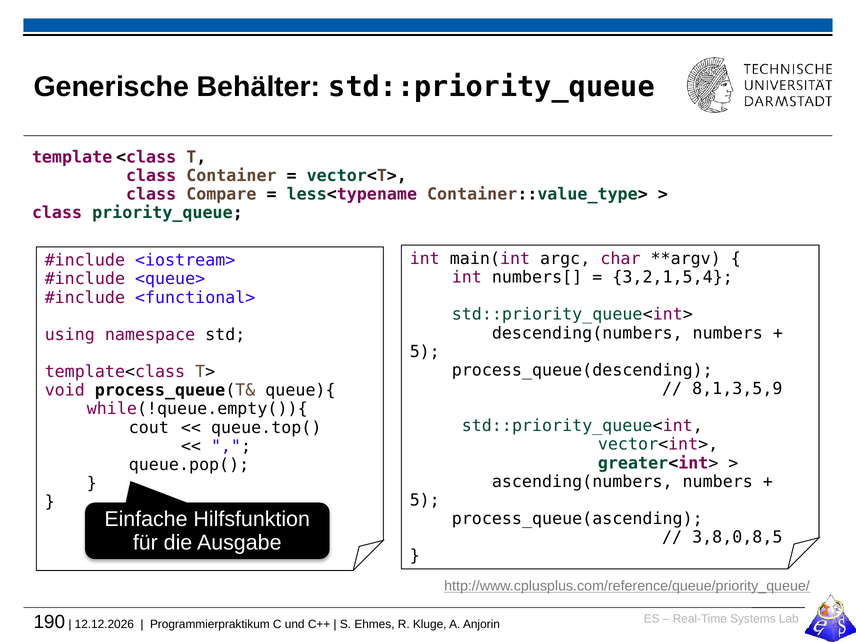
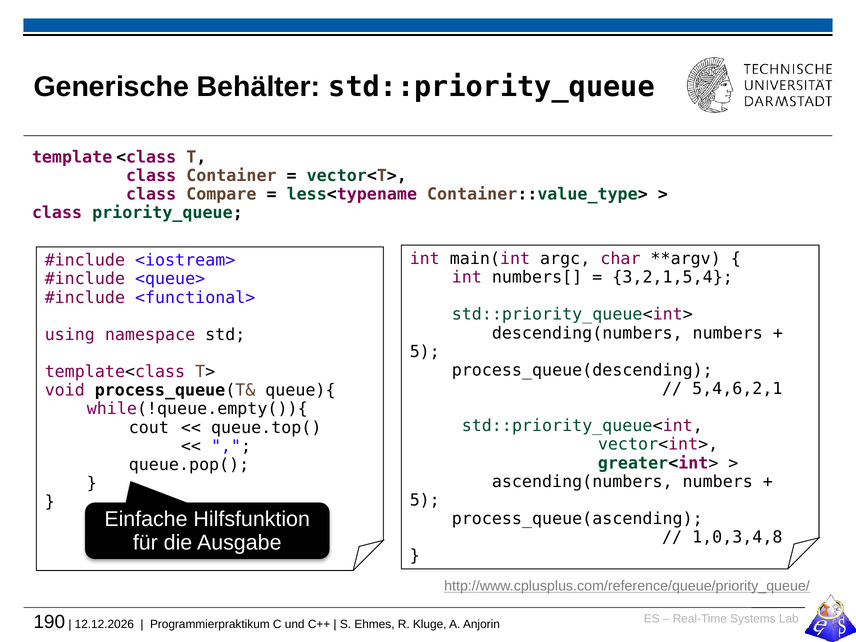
8,1,3,5,9: 8,1,3,5,9 -> 5,4,6,2,1 (737, 389)
3,8,0,8,5: 3,8,0,8,5 -> 1,0,3,4,8 (737, 537)
